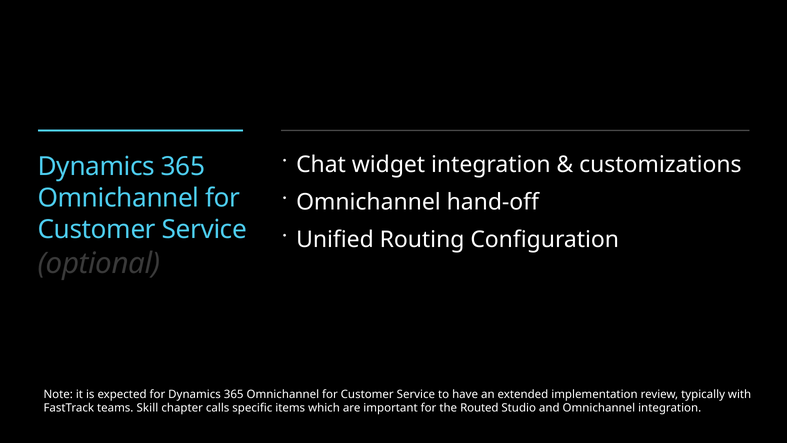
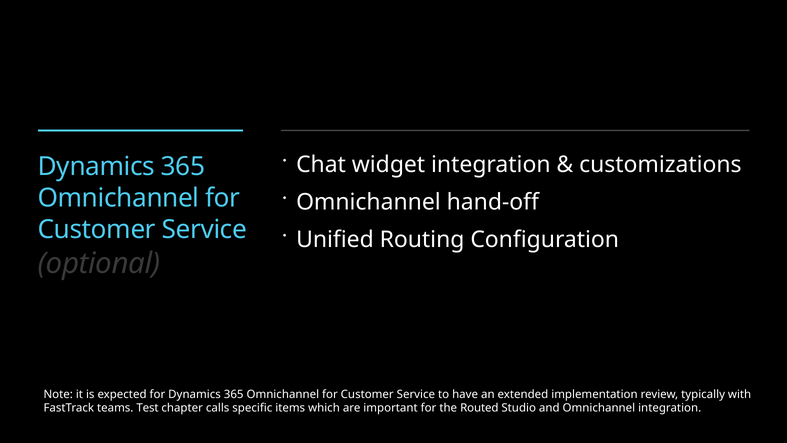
Skill: Skill -> Test (148, 408)
